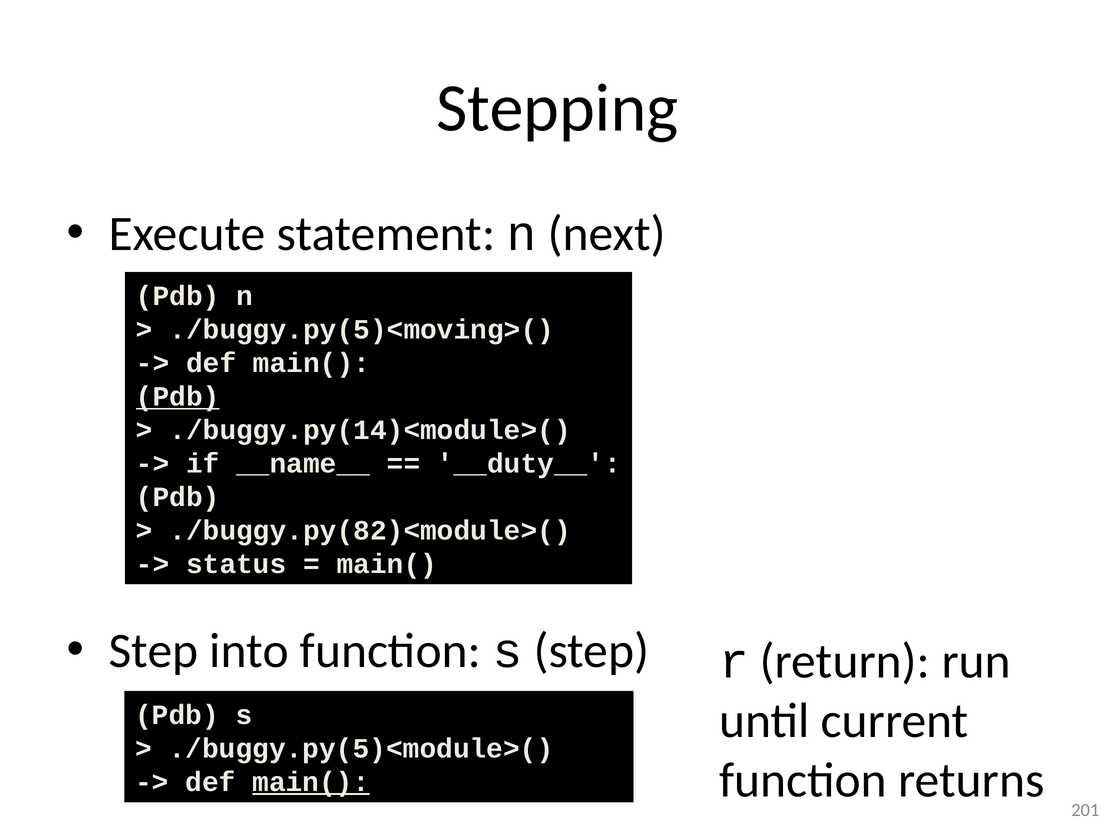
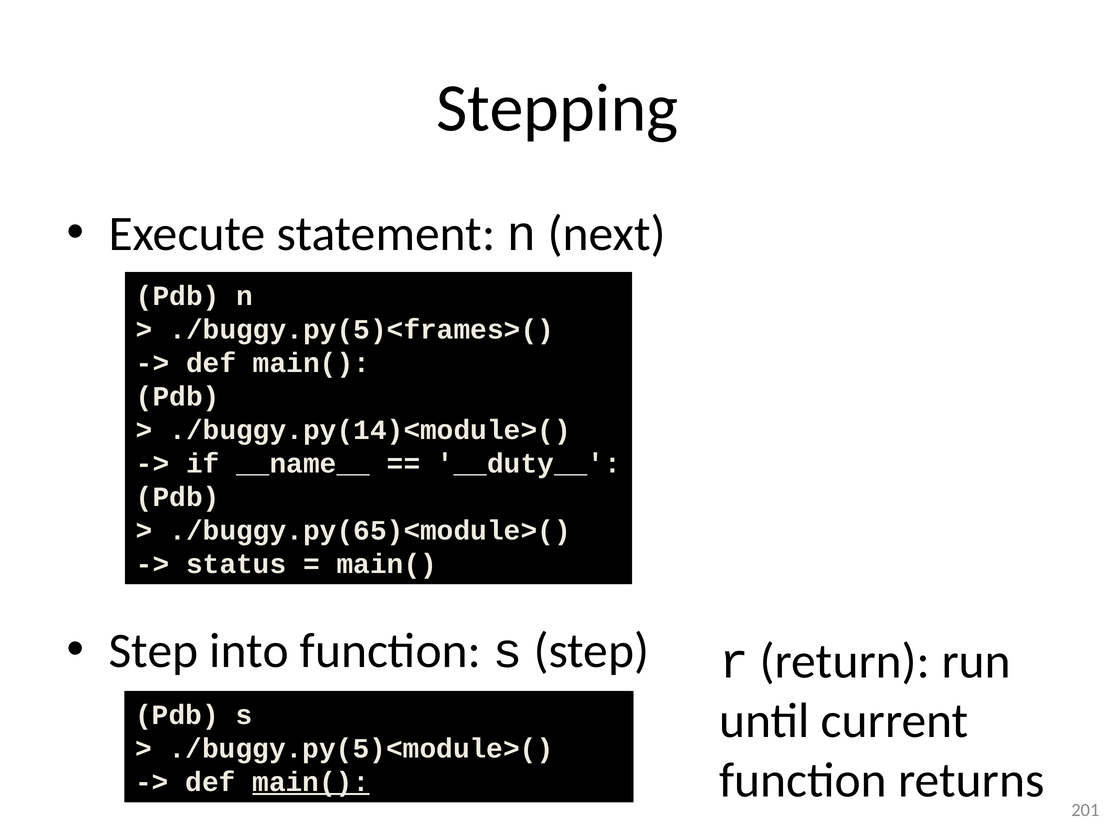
./buggy.py(5)<moving>(: ./buggy.py(5)<moving>( -> ./buggy.py(5)<frames>( (362, 329)
Pdb underline: present -> none (178, 396)
./buggy.py(82)<module>(: ./buggy.py(82)<module>( -> ./buggy.py(65)<module>( (370, 530)
